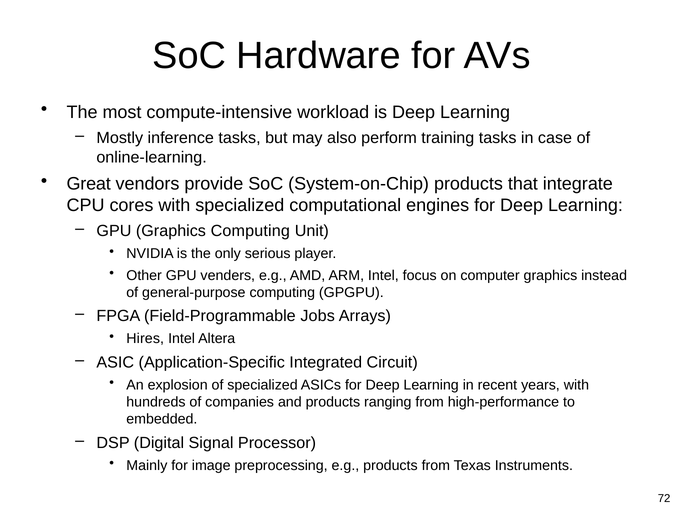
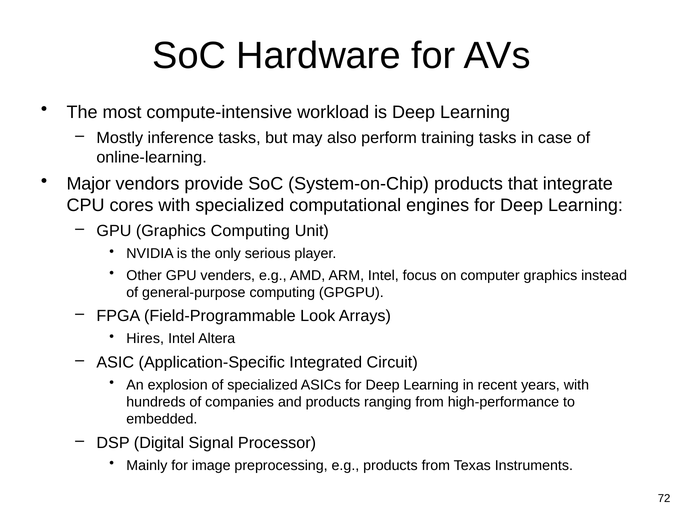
Great: Great -> Major (89, 184)
Jobs: Jobs -> Look (318, 316)
